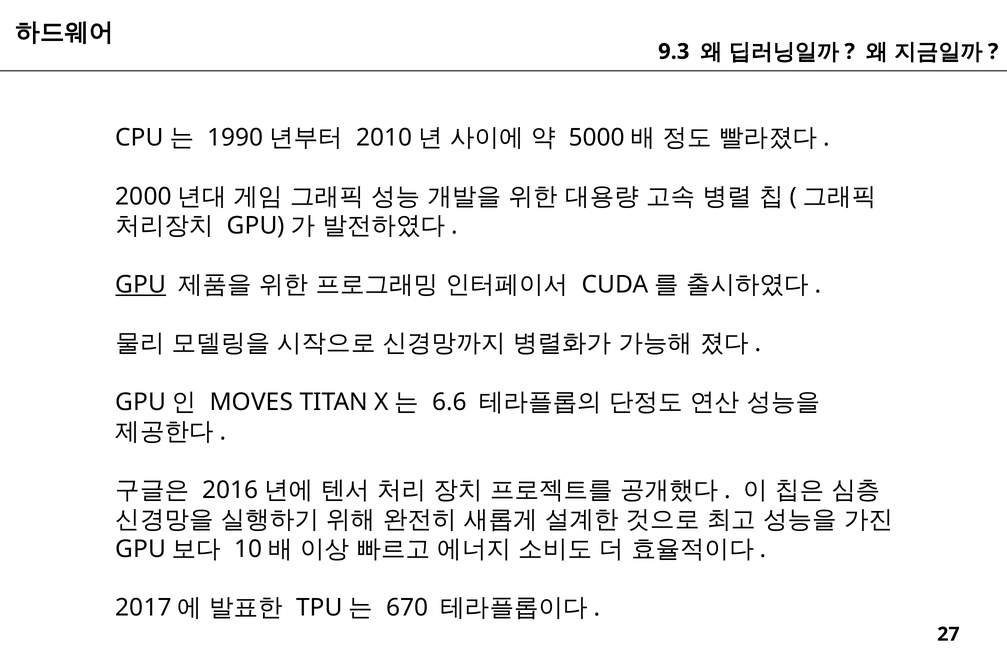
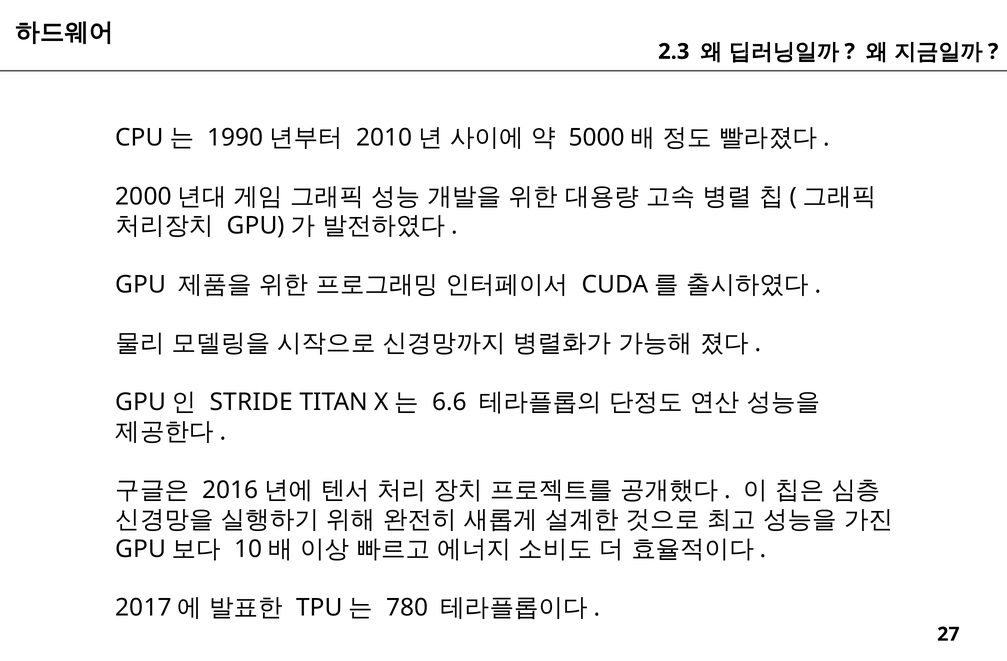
9.3: 9.3 -> 2.3 (674, 52)
GPU underline: present -> none (141, 285)
MOVES: MOVES -> STRIDE (251, 402)
670: 670 -> 780 (407, 608)
